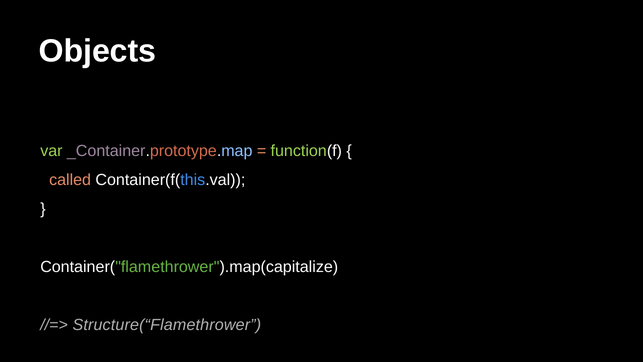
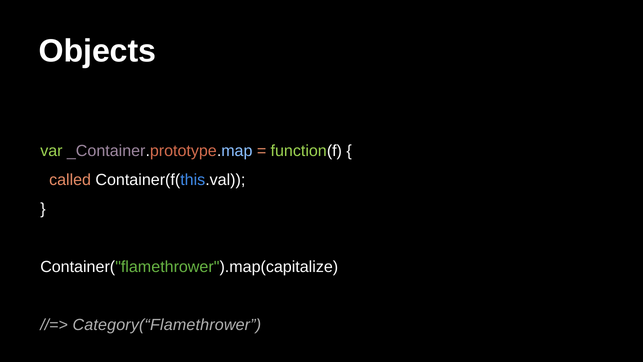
Structure(“Flamethrower: Structure(“Flamethrower -> Category(“Flamethrower (167, 325)
